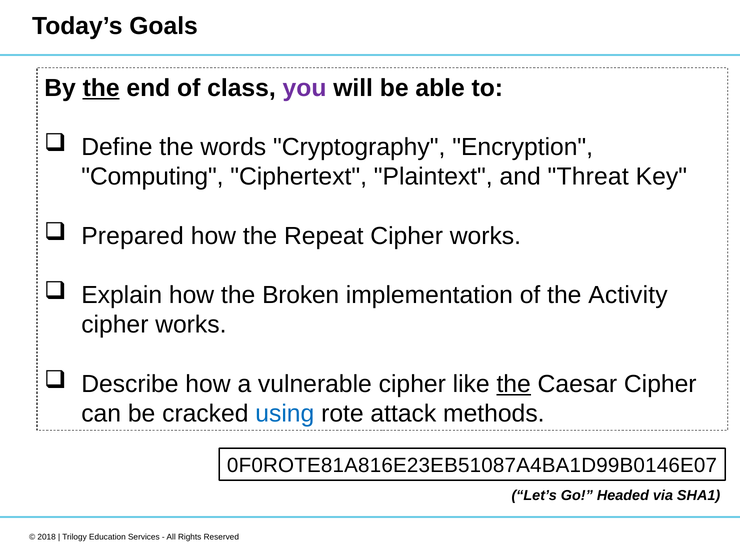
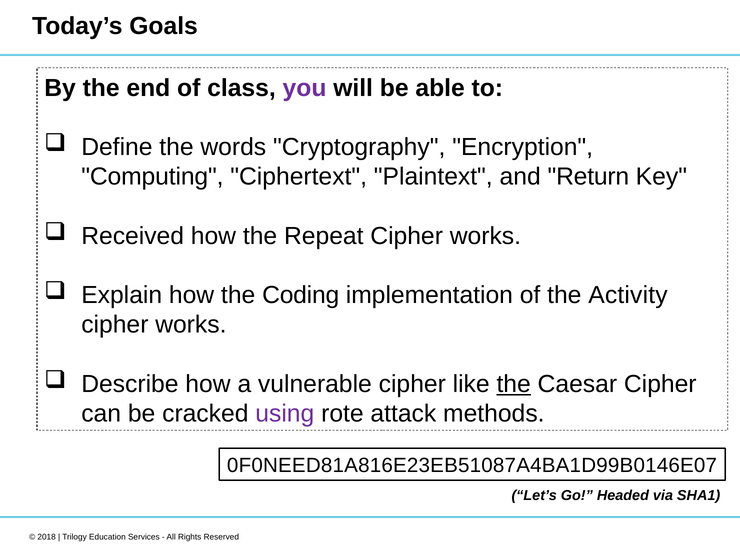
the underline: present -> none (101, 88)
Threat: Threat -> Return (588, 177)
Prepared: Prepared -> Received (133, 236)
Broken: Broken -> Coding (301, 295)
using colour: blue -> purple (285, 414)
0F0ROTE81A816E23EB51087A4BA1D99B0146E07: 0F0ROTE81A816E23EB51087A4BA1D99B0146E07 -> 0F0NEED81A816E23EB51087A4BA1D99B0146E07 (472, 466)
